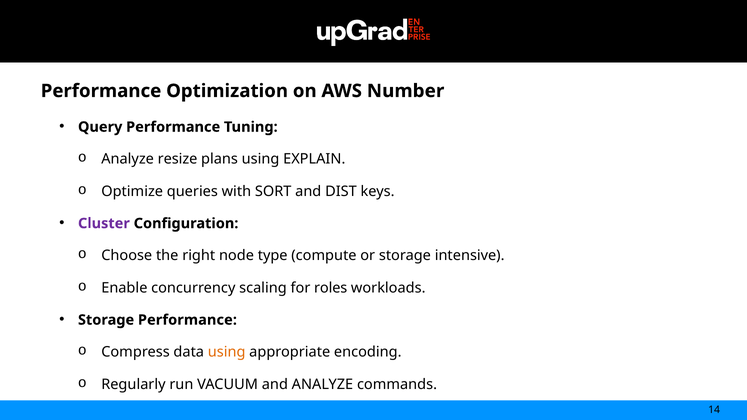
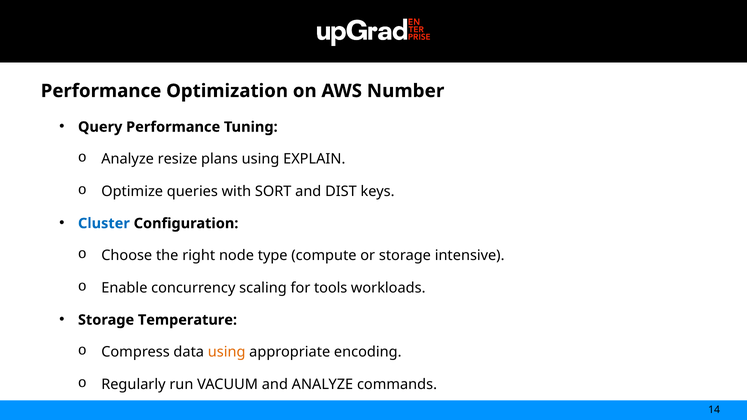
Cluster colour: purple -> blue (104, 224)
roles: roles -> tools (331, 288)
Storage Performance: Performance -> Temperature (187, 320)
